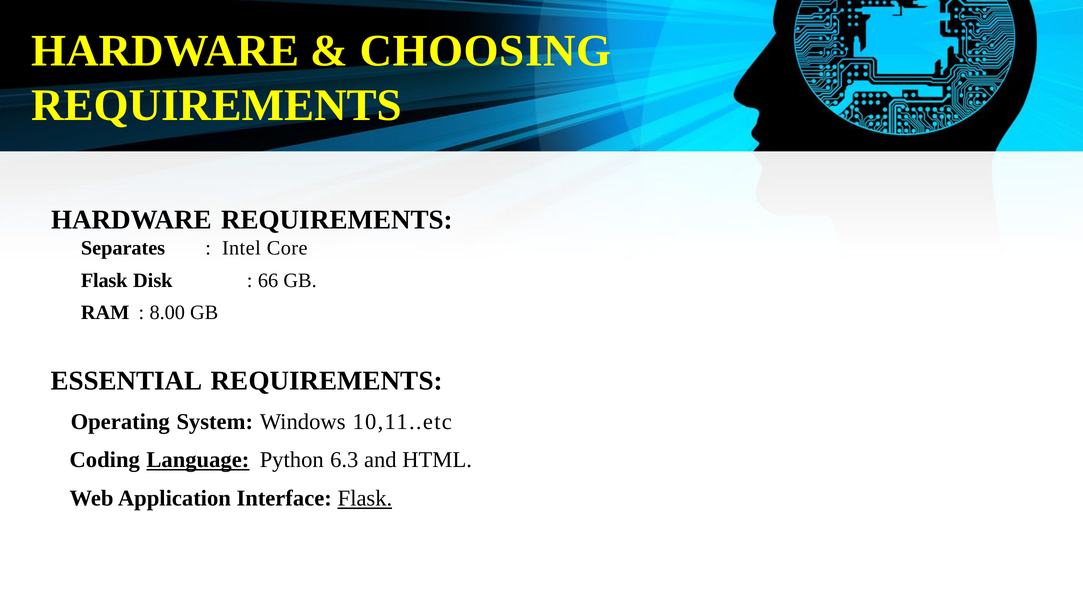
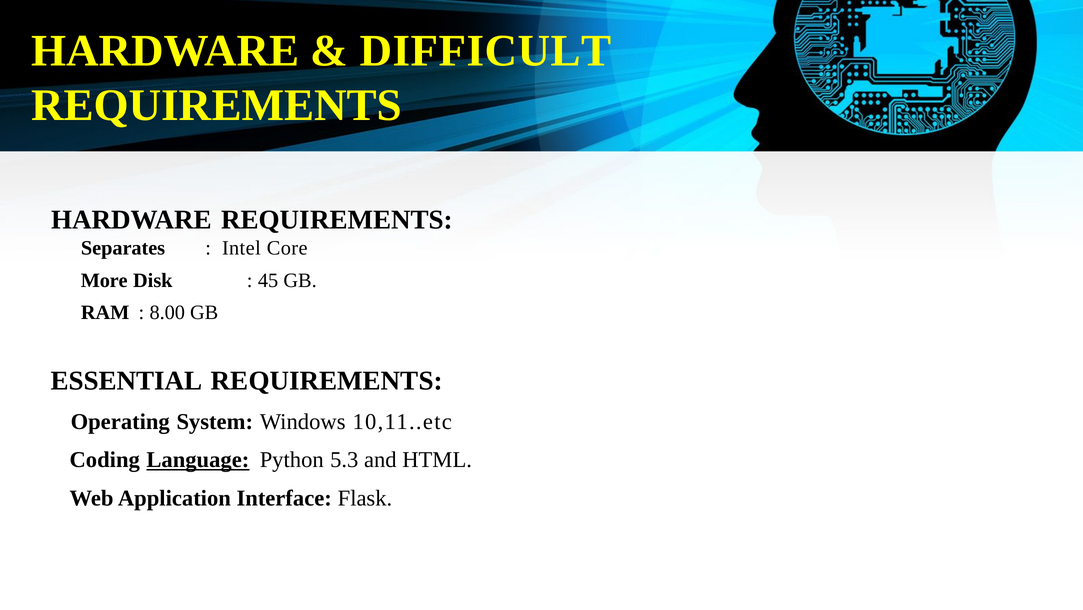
CHOOSING: CHOOSING -> DIFFICULT (486, 51)
Flask: Flask -> More (104, 280)
66: 66 -> 45 (268, 280)
6.3: 6.3 -> 5.3 (344, 459)
Flask underline: present -> none (365, 498)
